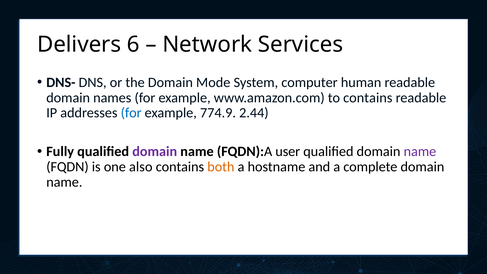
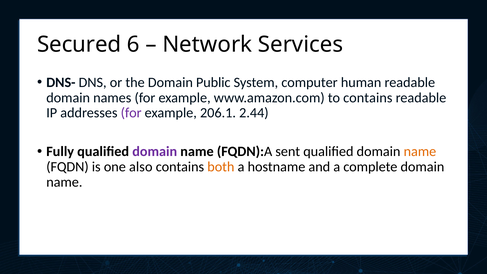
Delivers: Delivers -> Secured (79, 44)
Mode: Mode -> Public (213, 82)
for colour: blue -> purple (131, 113)
774.9: 774.9 -> 206.1 (218, 113)
user: user -> sent (288, 152)
name colour: purple -> orange (420, 152)
